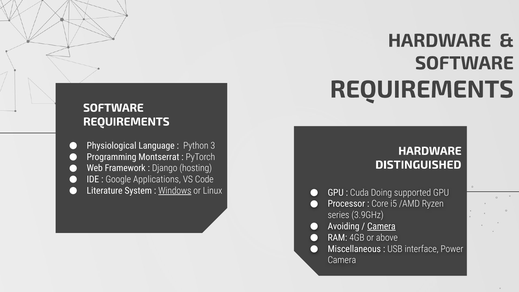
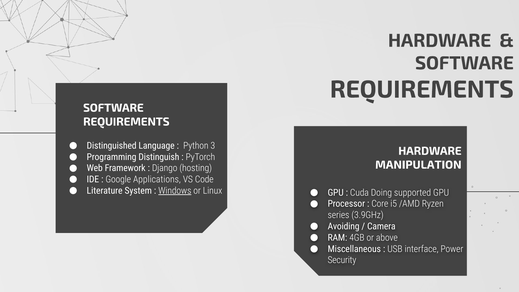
Physiological: Physiological -> Distinguished (112, 146)
Montserrat: Montserrat -> Distinguish (159, 157)
DISTINGUISHED: DISTINGUISHED -> MANIPULATION (418, 165)
Camera underline: present -> none (381, 226)
Camera: Camera -> Security (342, 260)
